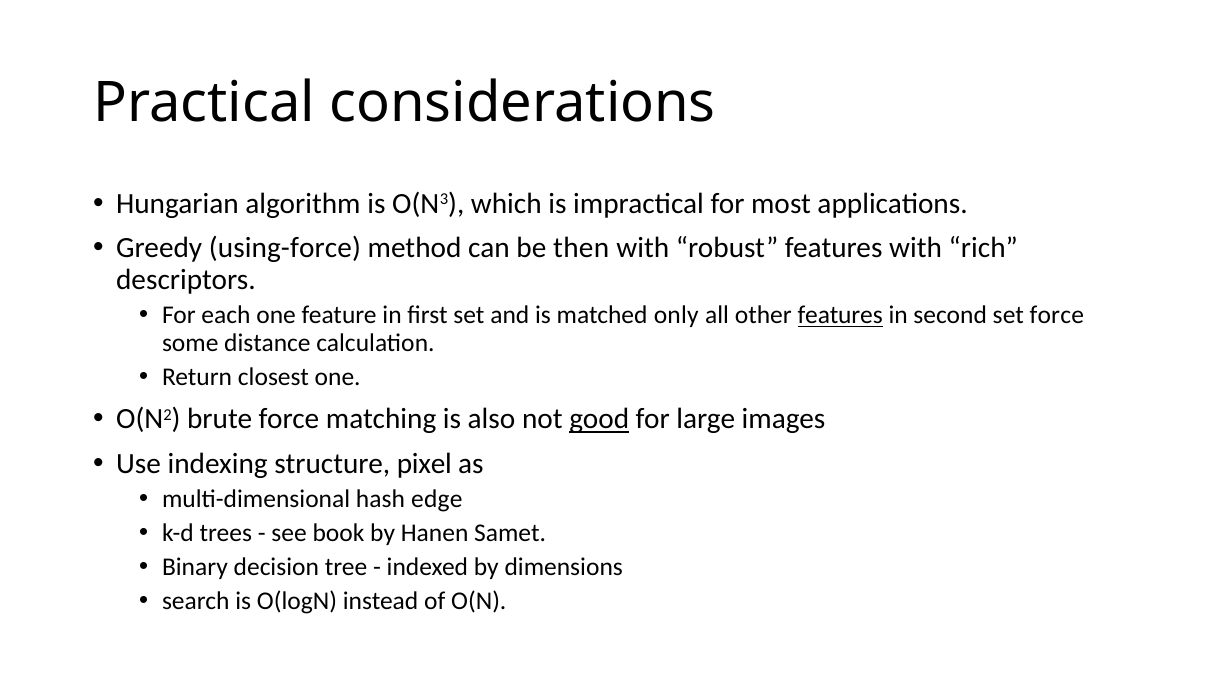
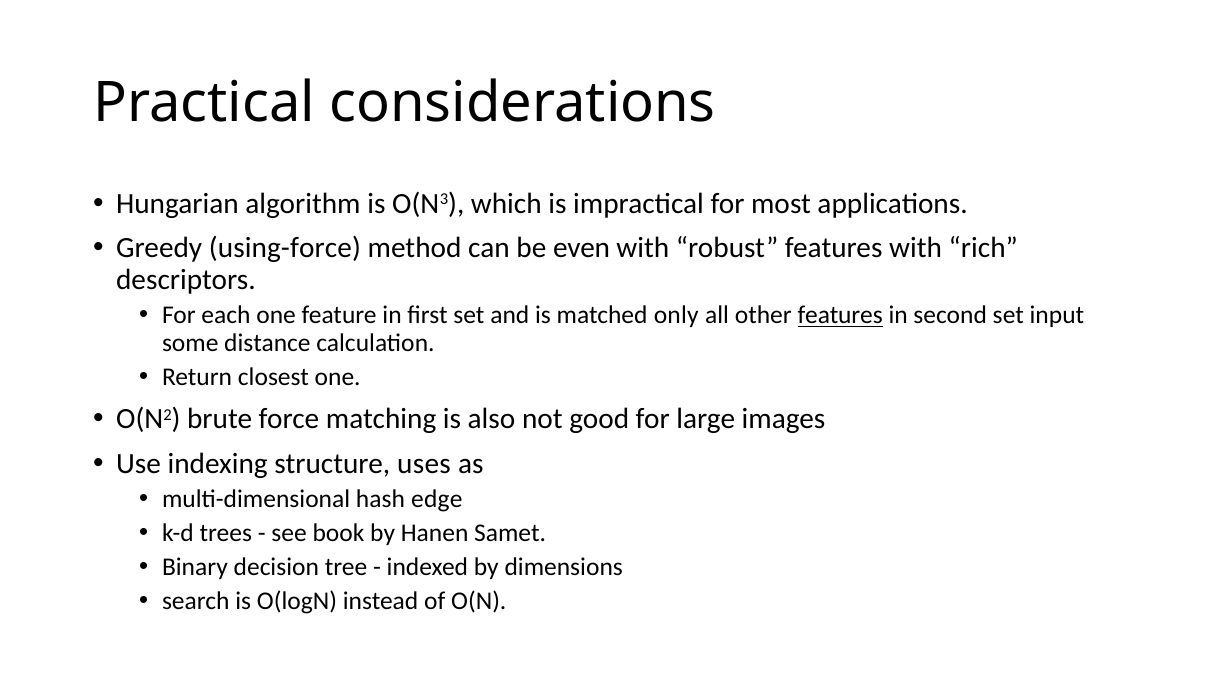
then: then -> even (581, 248)
set force: force -> input (1057, 315)
good underline: present -> none (599, 419)
pixel: pixel -> uses (424, 463)
